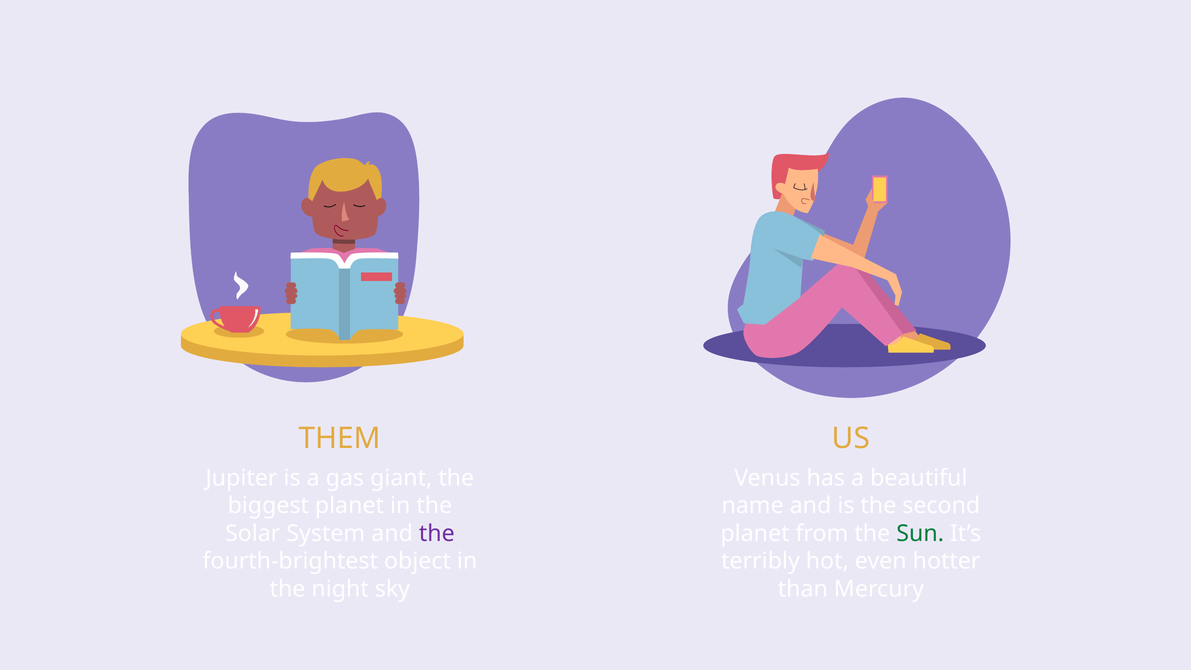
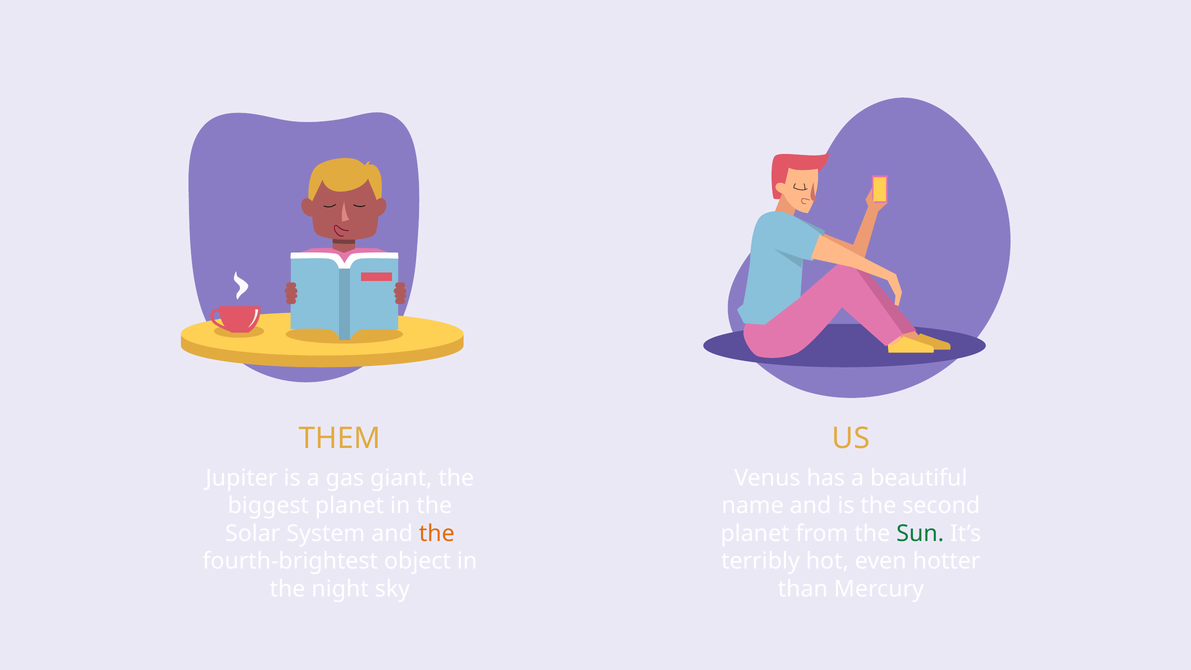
the colour: purple -> orange (437, 534)
